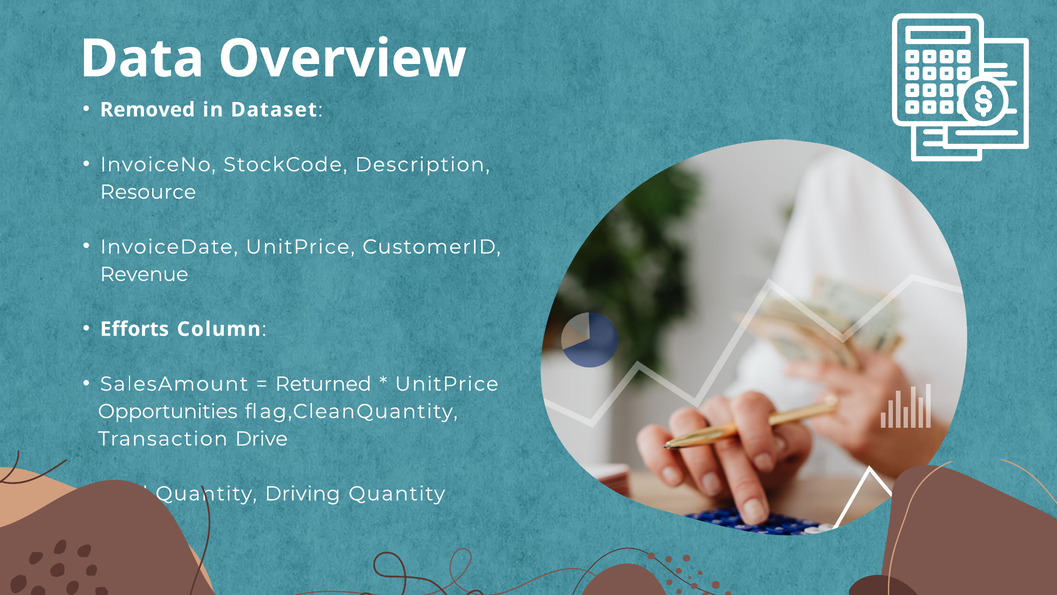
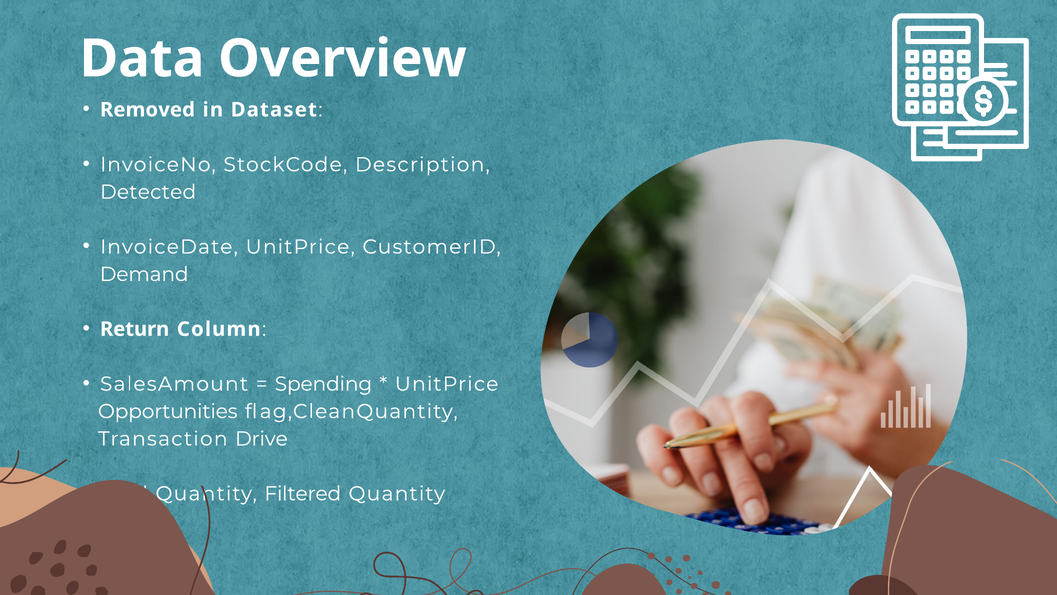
Resource: Resource -> Detected (148, 192)
Revenue: Revenue -> Demand (144, 274)
Efforts: Efforts -> Return (135, 329)
Returned: Returned -> Spending (323, 384)
Driving: Driving -> Filtered (303, 493)
